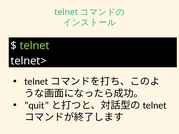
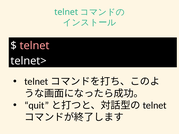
telnet colour: light green -> pink (35, 46)
